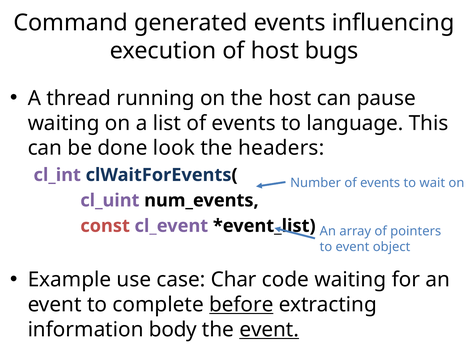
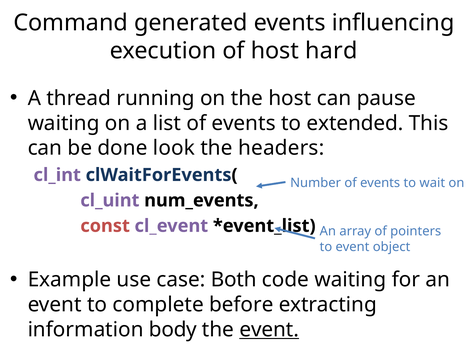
bugs: bugs -> hard (331, 51)
language: language -> extended (355, 123)
Char: Char -> Both (234, 280)
before underline: present -> none (241, 305)
